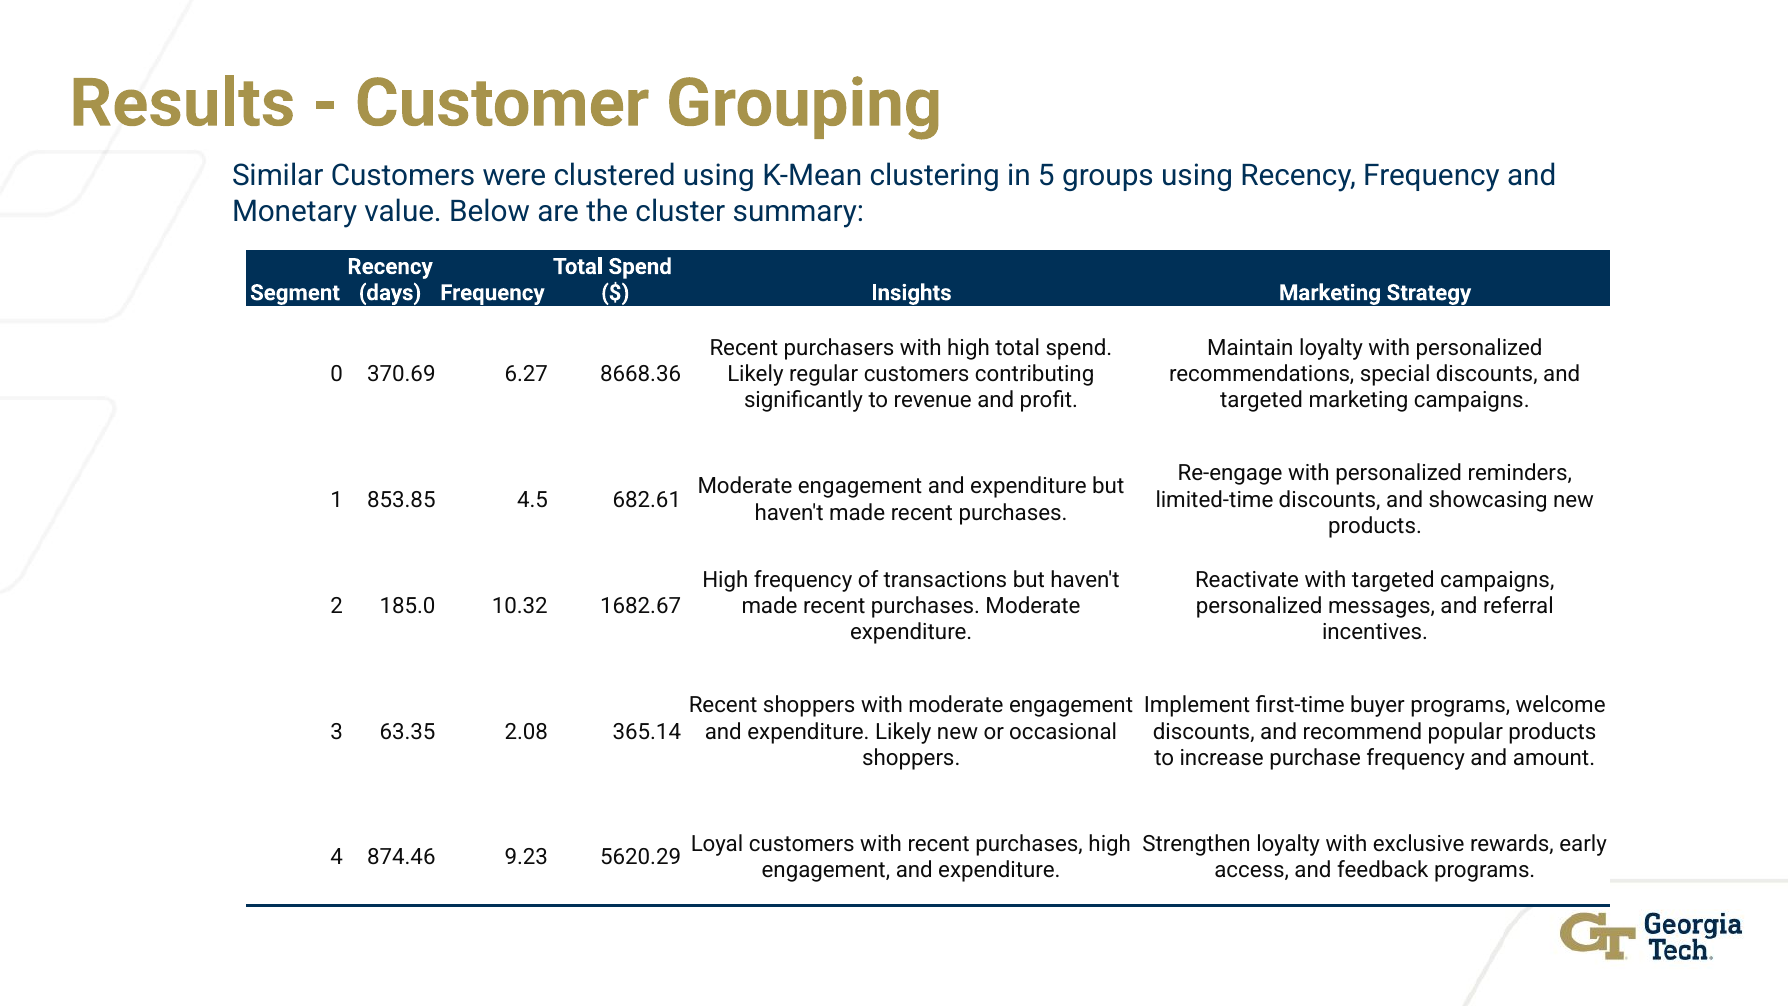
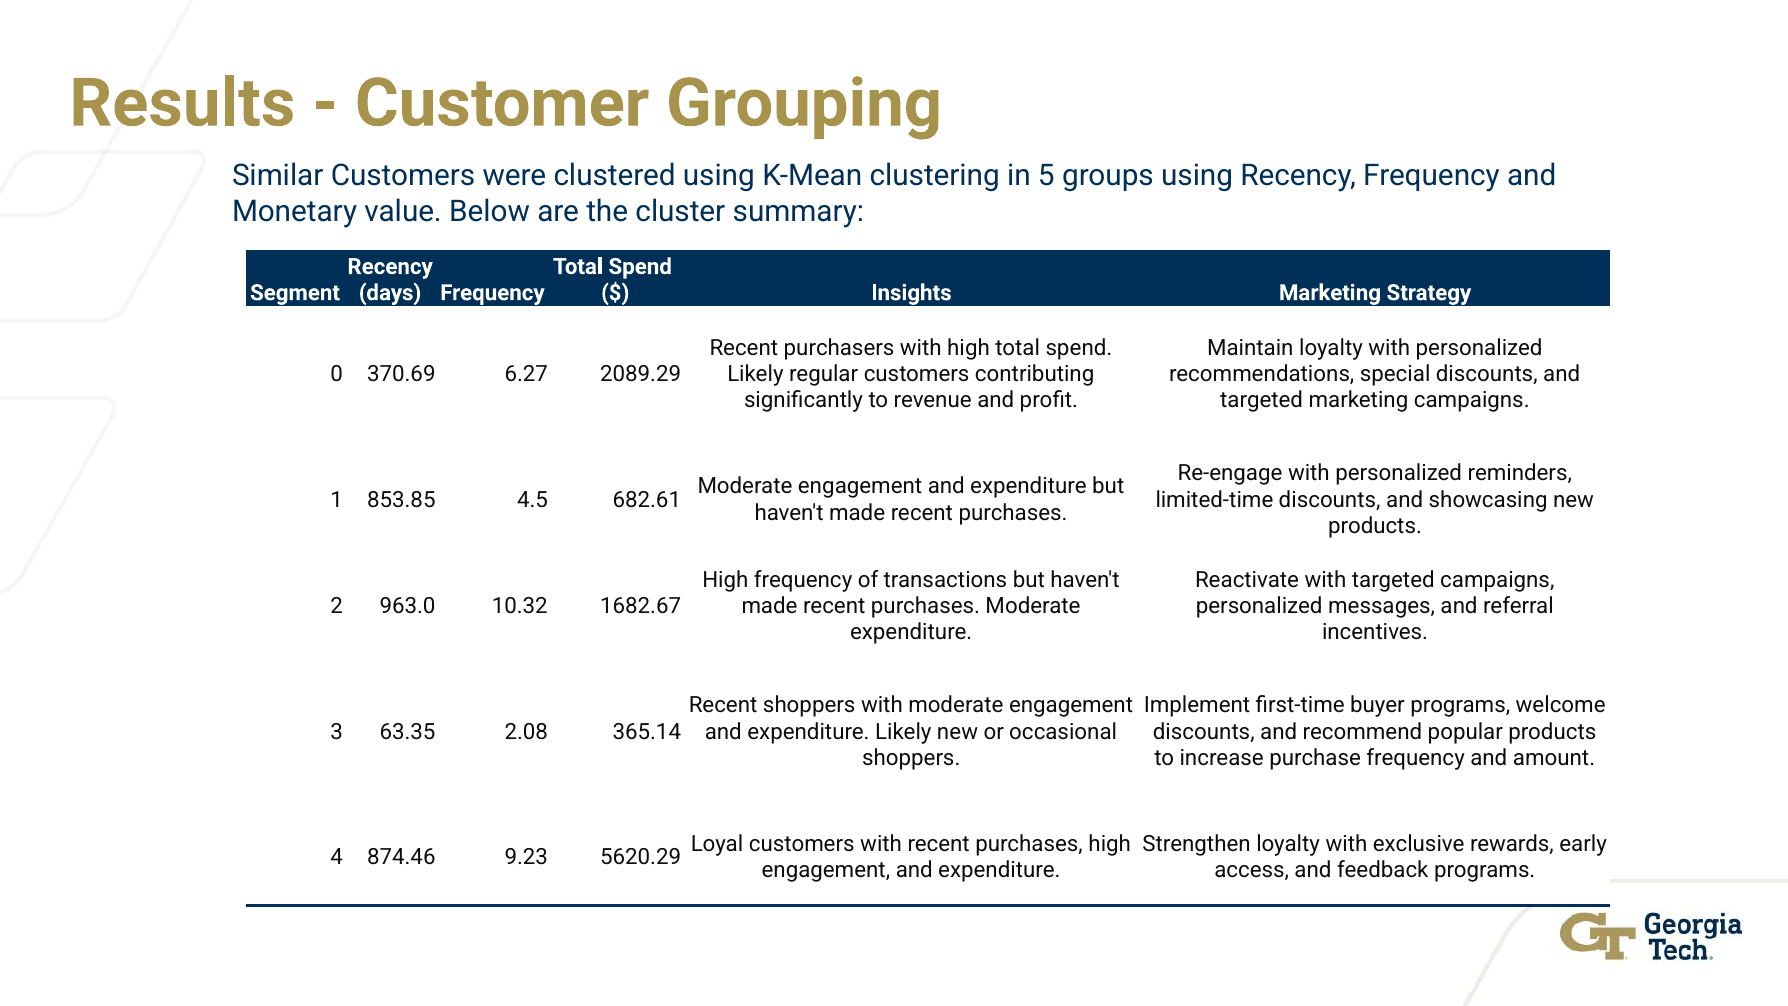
8668.36: 8668.36 -> 2089.29 (641, 374)
185.0: 185.0 -> 963.0 (408, 606)
